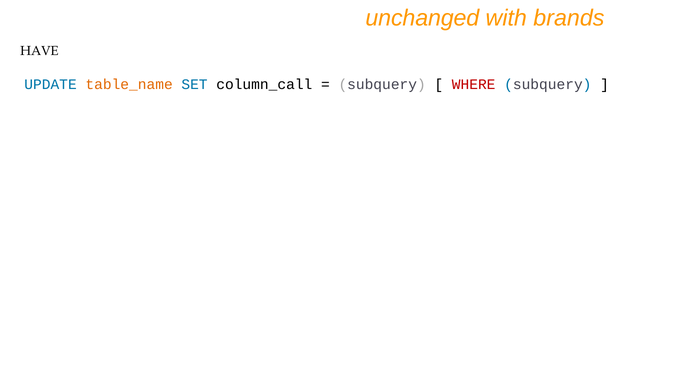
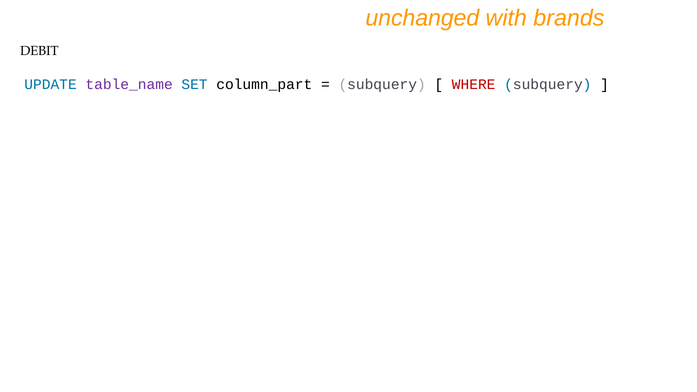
HAVE: HAVE -> DEBIT (39, 51)
table_name colour: orange -> purple (129, 84)
column_call: column_call -> column_part (264, 84)
